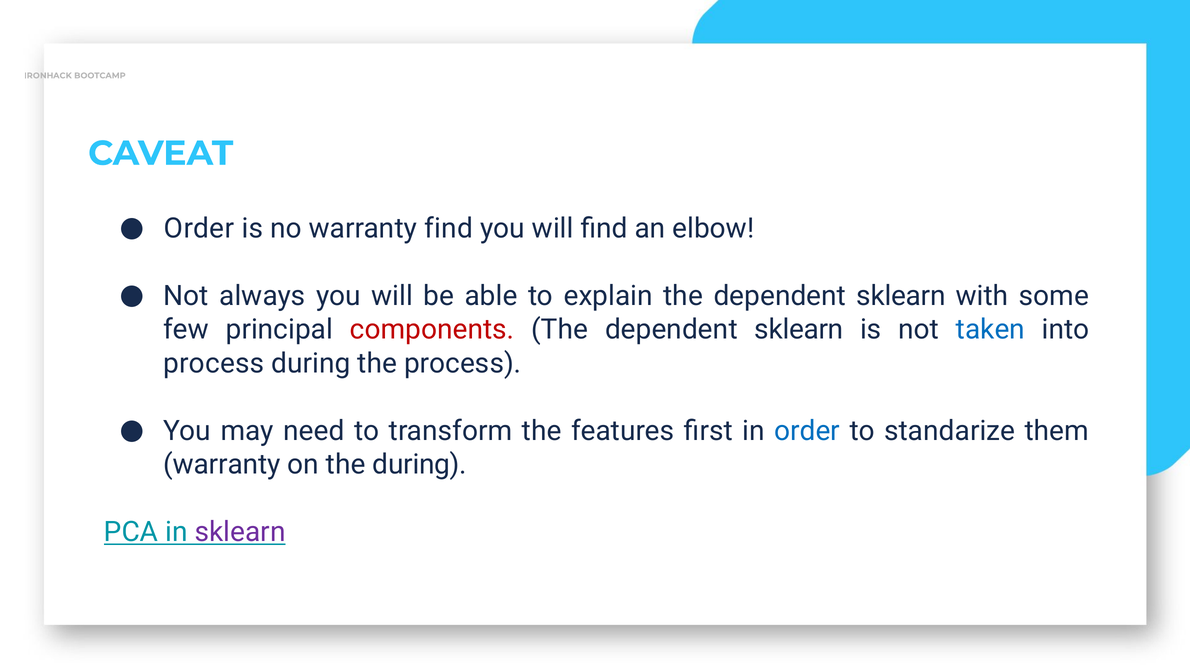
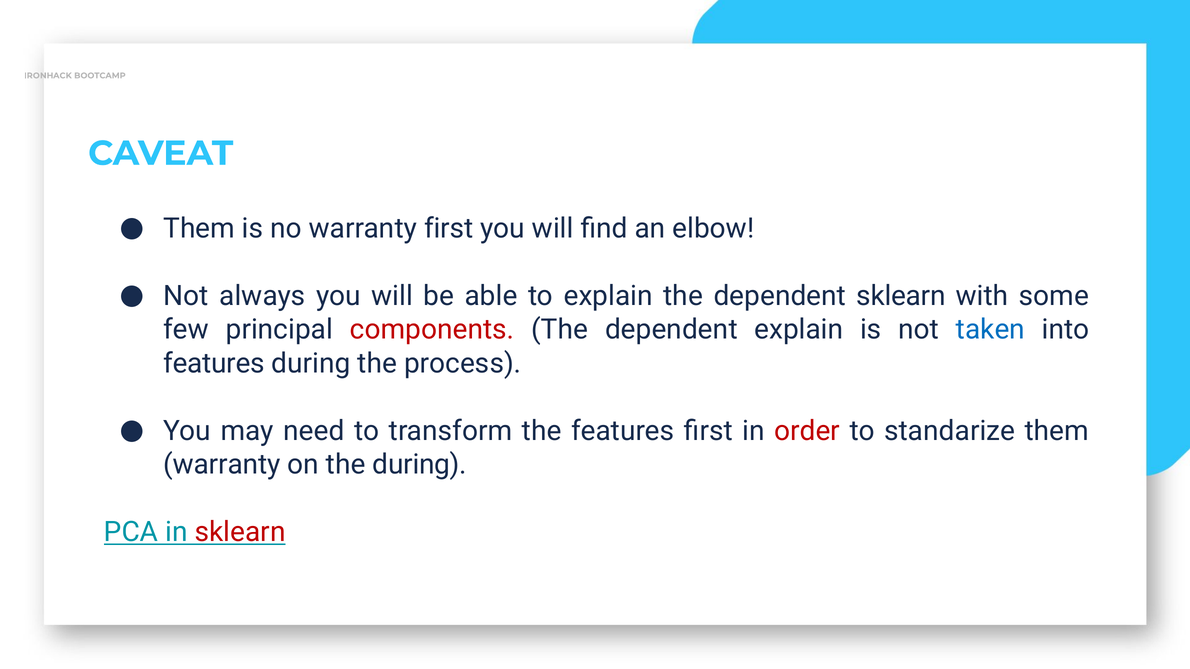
Order: Order -> Them (199, 229)
warranty find: find -> first (449, 229)
sklearn: sklearn -> explain (799, 330)
process: process -> features (214, 364)
order colour: blue -> red (807, 431)
sklearn colour: purple -> red (240, 532)
